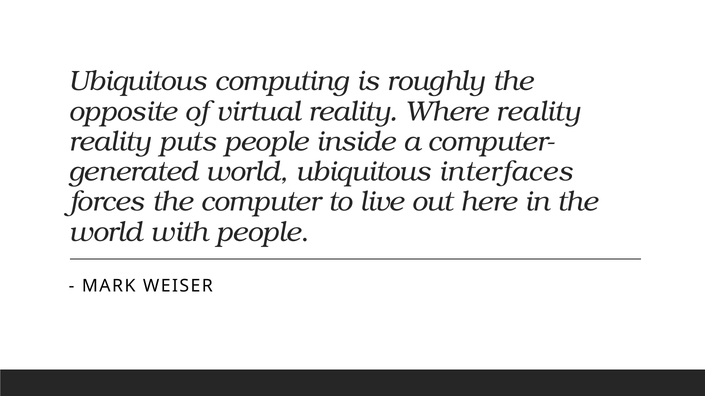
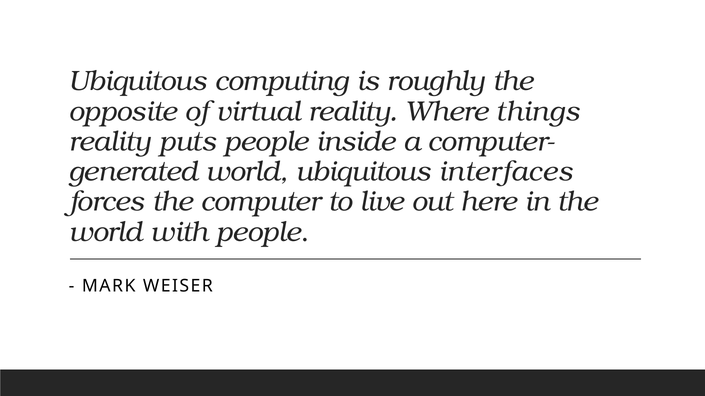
Where reality: reality -> things (538, 112)
